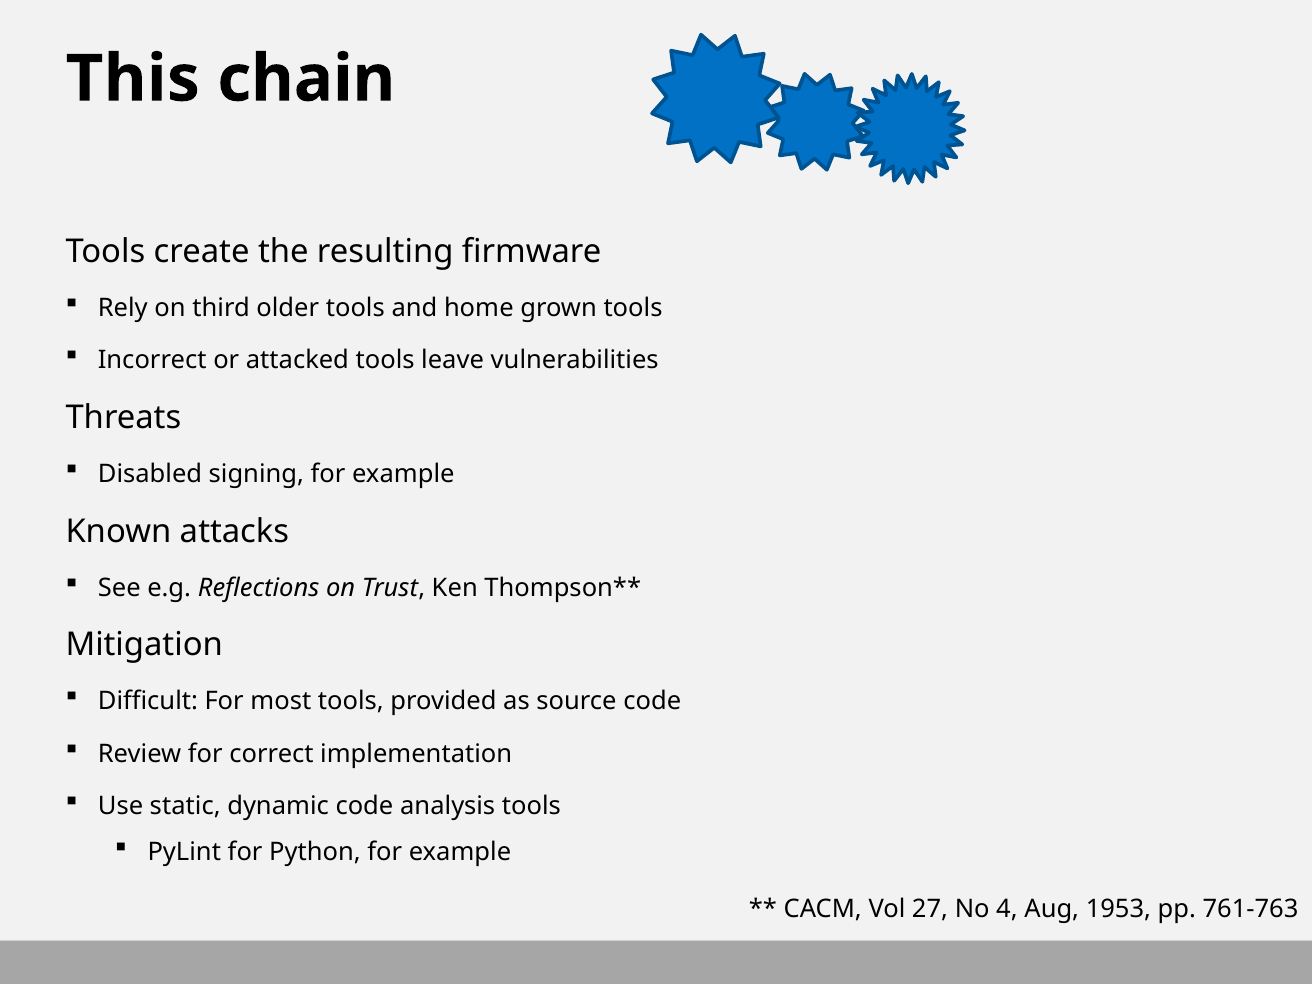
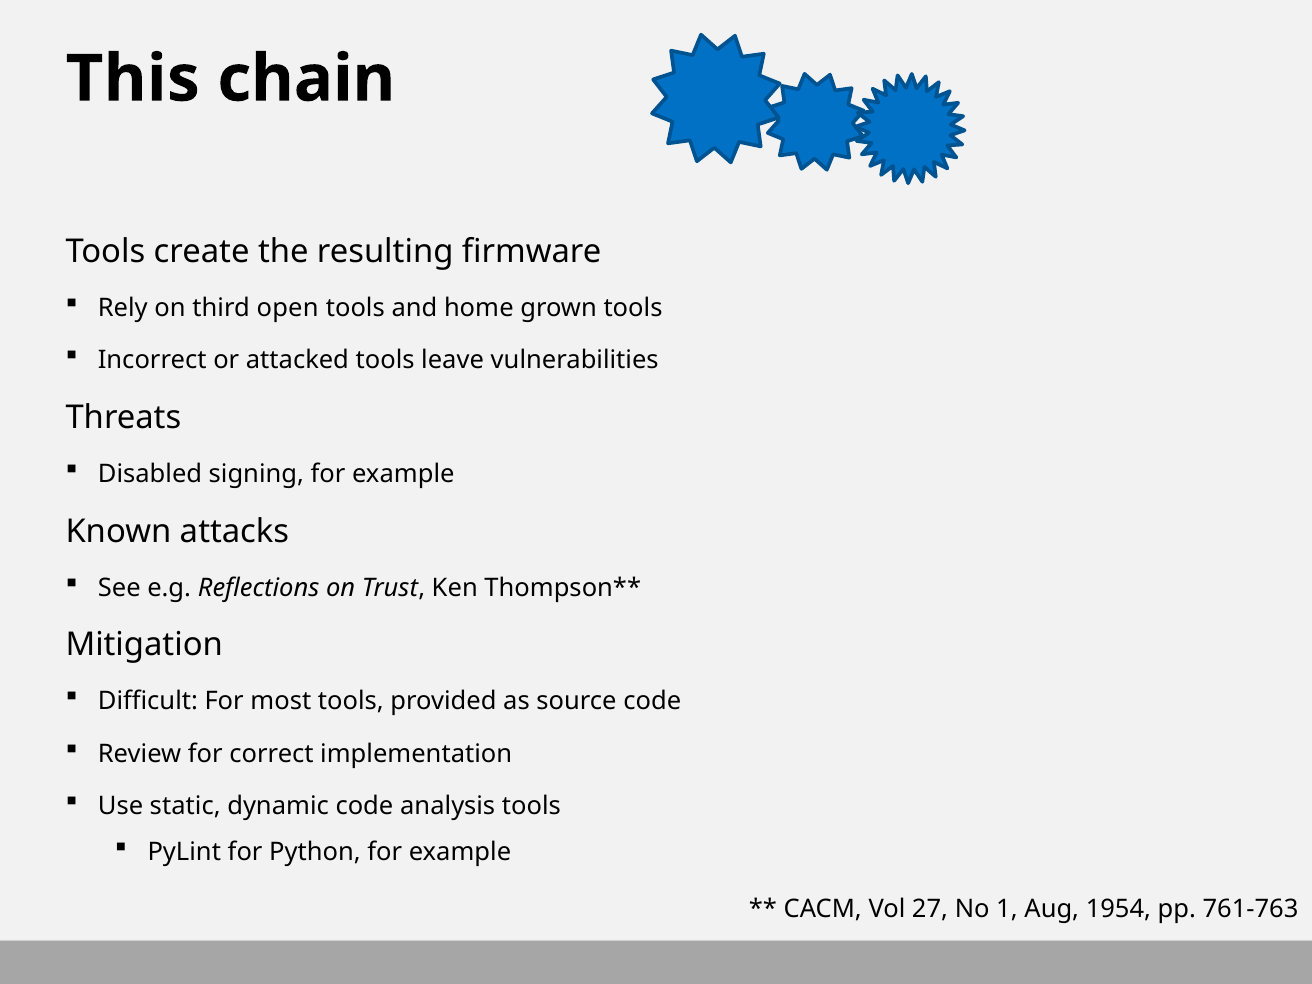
older: older -> open (288, 308)
4: 4 -> 1 (1007, 909)
1953: 1953 -> 1954 (1118, 909)
